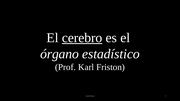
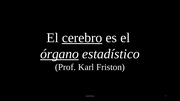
órgano underline: none -> present (59, 54)
